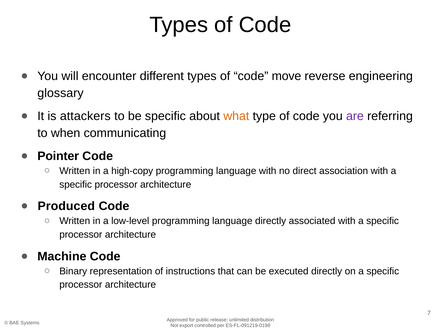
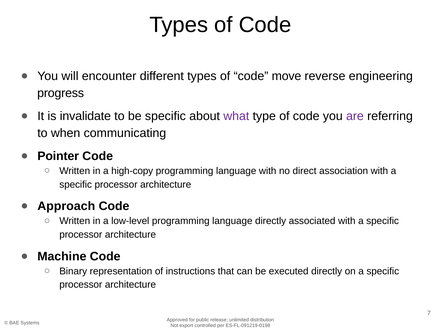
glossary: glossary -> progress (61, 93)
attackers: attackers -> invalidate (85, 116)
what colour: orange -> purple (236, 116)
Produced: Produced -> Approach (66, 206)
